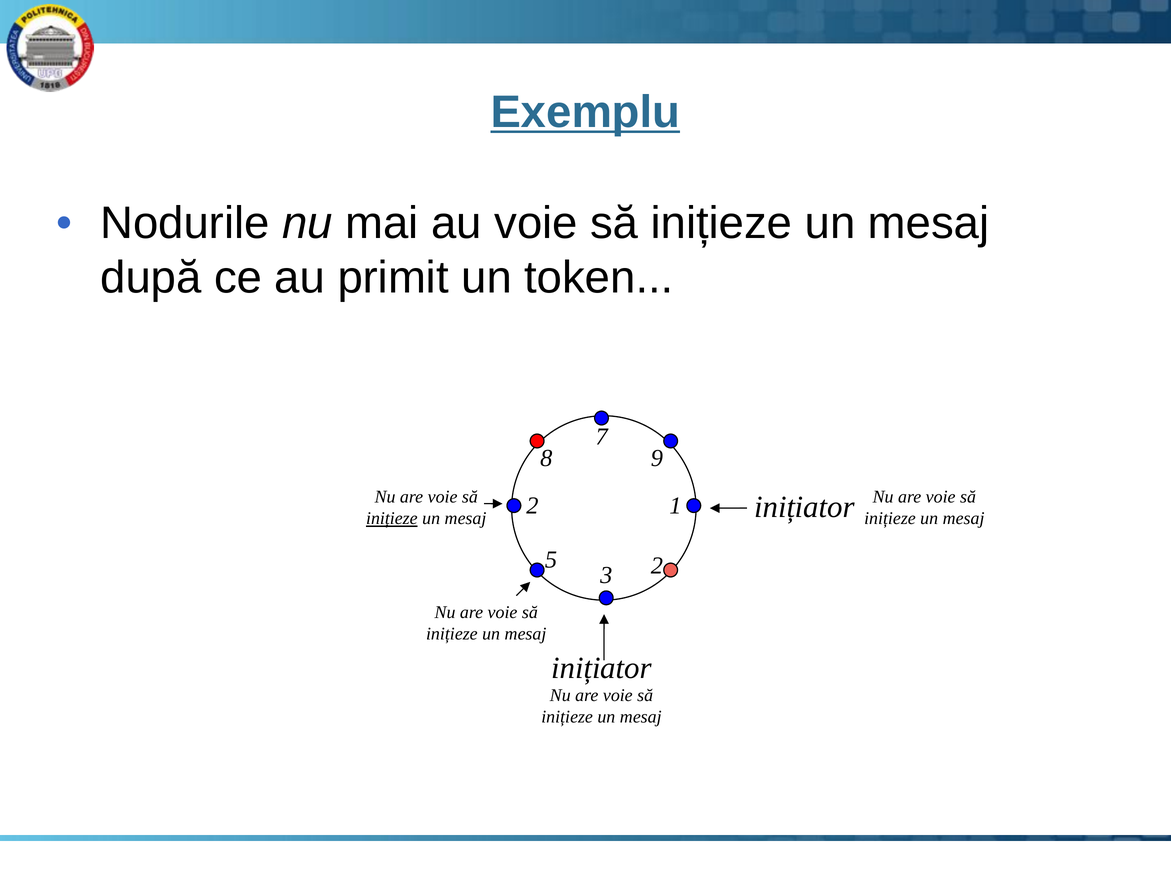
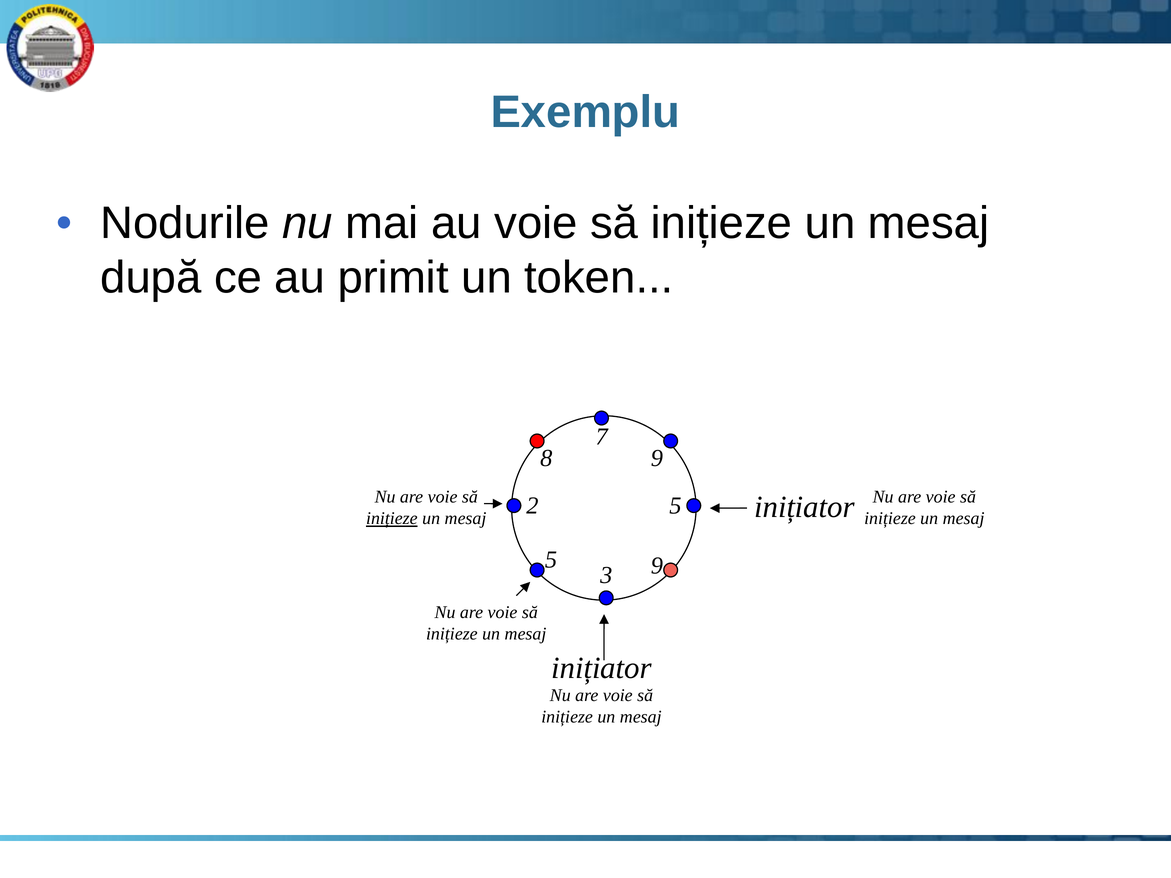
Exemplu underline: present -> none (585, 112)
2 1: 1 -> 5 (675, 506)
5 2: 2 -> 9 (657, 566)
